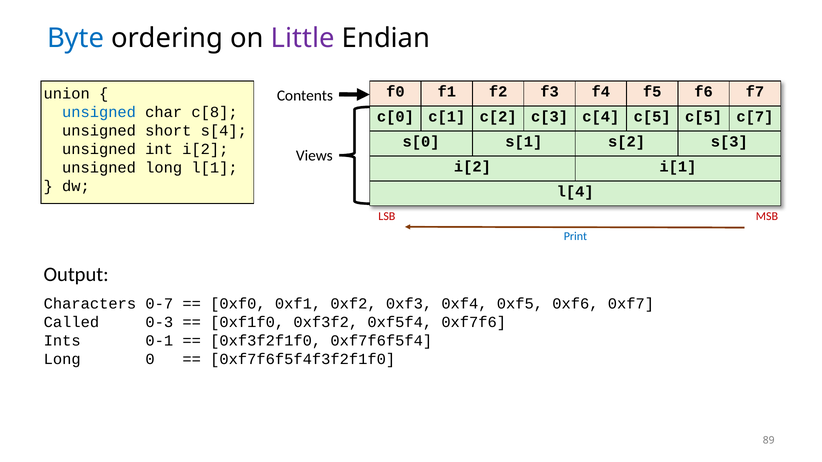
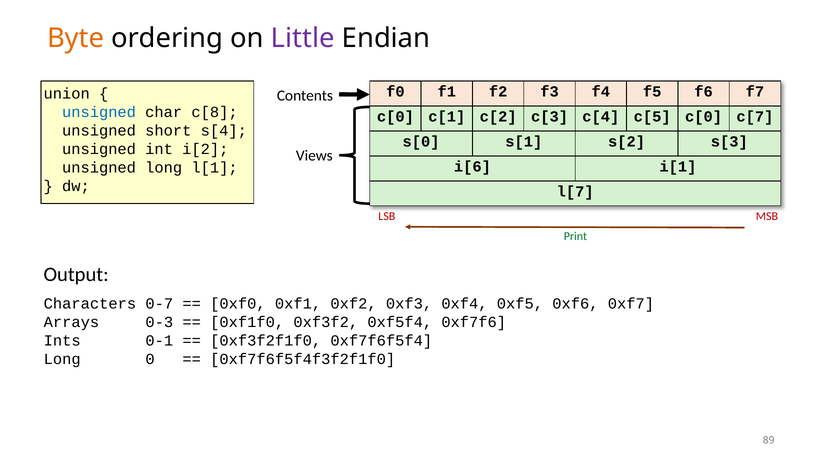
Byte colour: blue -> orange (76, 38)
c[5 c[5: c[5 -> c[0 (704, 117)
i[2: i[2 -> i[6 (472, 167)
l[4: l[4 -> l[7 (575, 192)
Print colour: blue -> green (575, 236)
Called: Called -> Arrays (71, 323)
